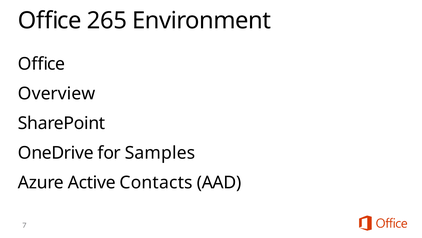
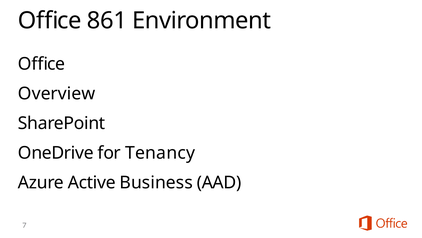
265: 265 -> 861 (107, 21)
Samples: Samples -> Tenancy (160, 153)
Contacts: Contacts -> Business (156, 182)
